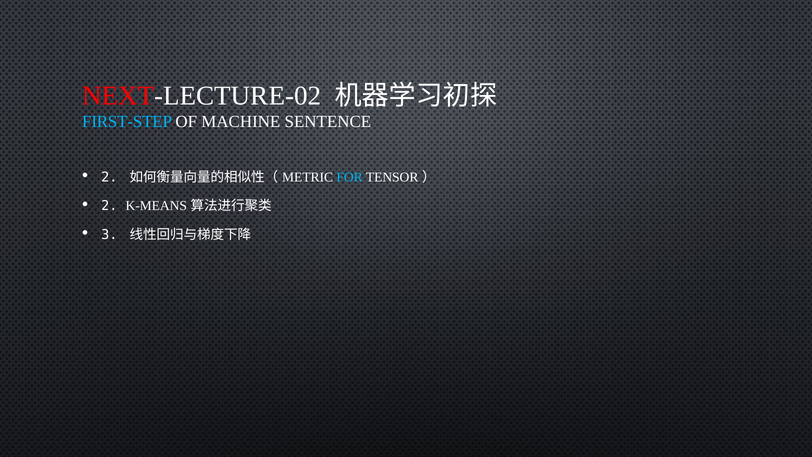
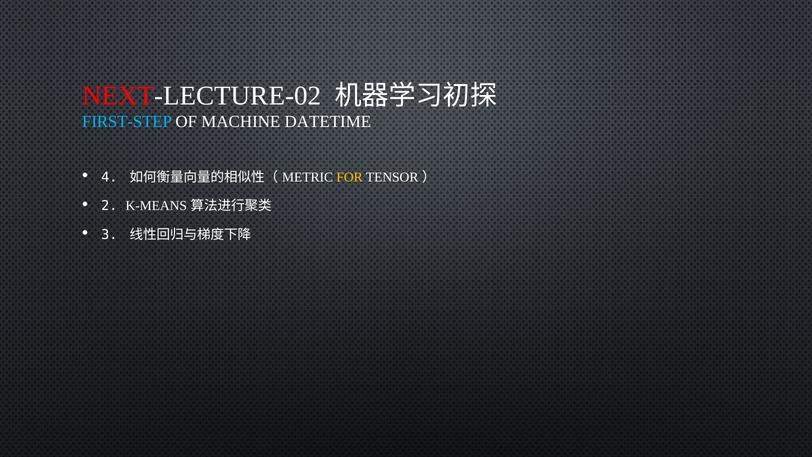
SENTENCE: SENTENCE -> DATETIME (328, 121)
2: 2 -> 4 (109, 177)
FOR colour: light blue -> yellow (350, 177)
